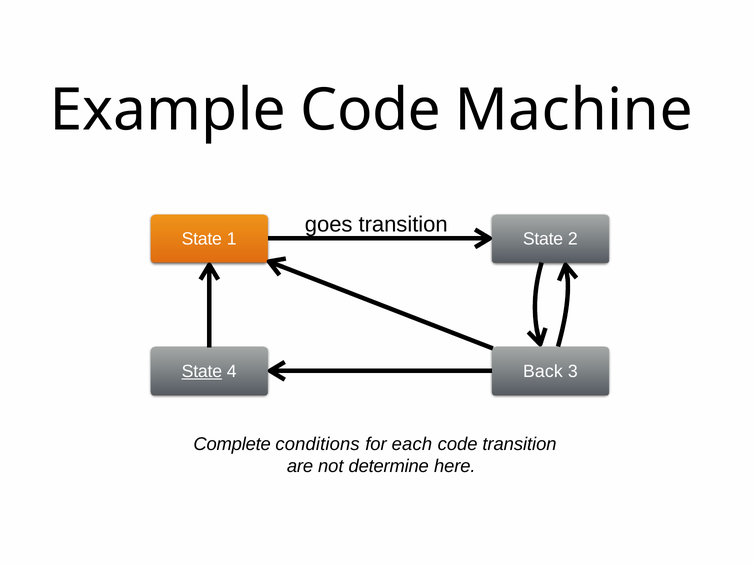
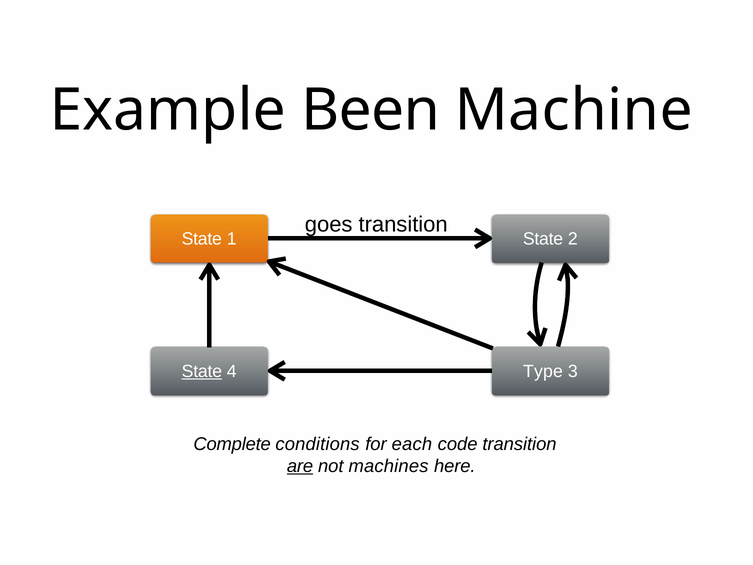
Example Code: Code -> Been (371, 110)
Back: Back -> Type (543, 371)
are underline: none -> present (300, 466)
determine: determine -> machines (389, 466)
